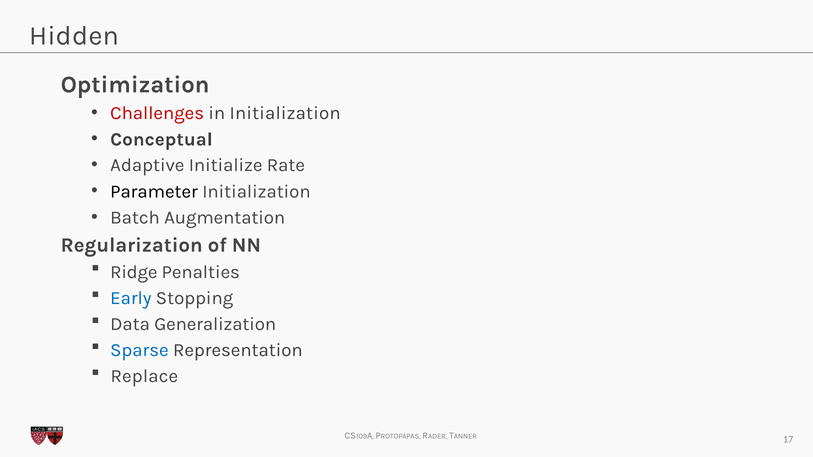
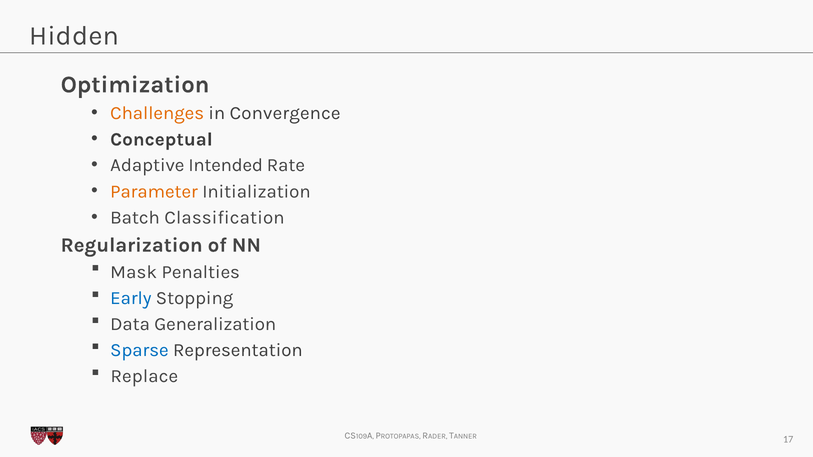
Challenges colour: red -> orange (157, 113)
in Initialization: Initialization -> Convergence (285, 113)
Initialize: Initialize -> Intended (226, 165)
Parameter colour: black -> orange (154, 191)
Augmentation: Augmentation -> Classification (225, 218)
Ridge: Ridge -> Mask (134, 272)
